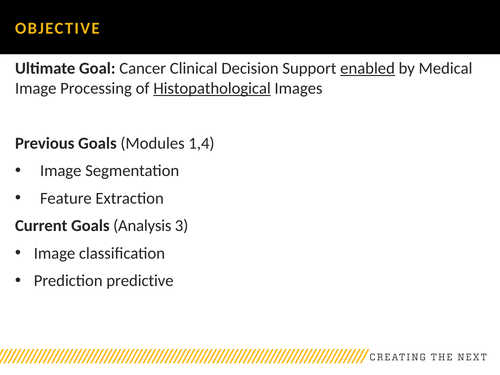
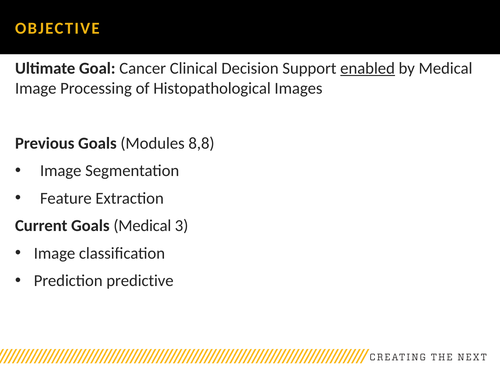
Histopathological underline: present -> none (212, 88)
1,4: 1,4 -> 8,8 (201, 143)
Goals Analysis: Analysis -> Medical (142, 226)
